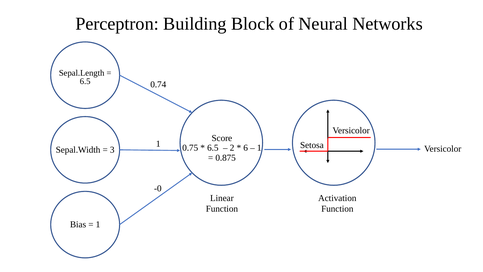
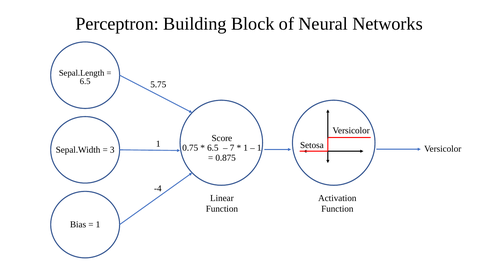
0.74: 0.74 -> 5.75 (158, 85)
2: 2 -> 7 (232, 148)
6: 6 -> 1 (246, 148)
-0: -0 -> -4 (158, 188)
